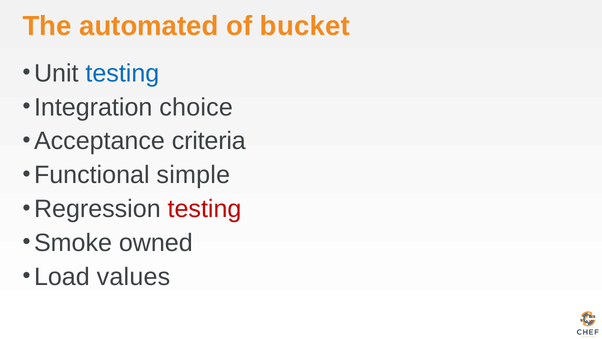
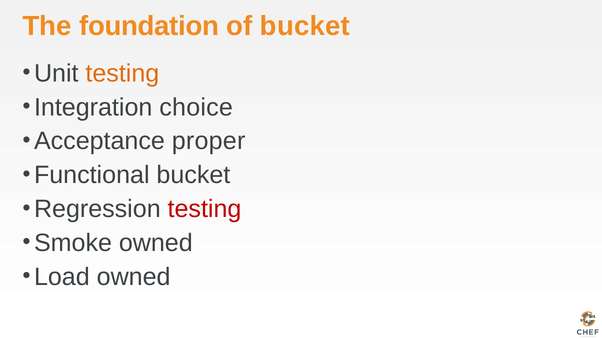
automated: automated -> foundation (149, 26)
testing colour: blue -> orange (122, 73)
criteria: criteria -> proper (209, 141)
Functional simple: simple -> bucket (193, 175)
Load values: values -> owned (134, 276)
